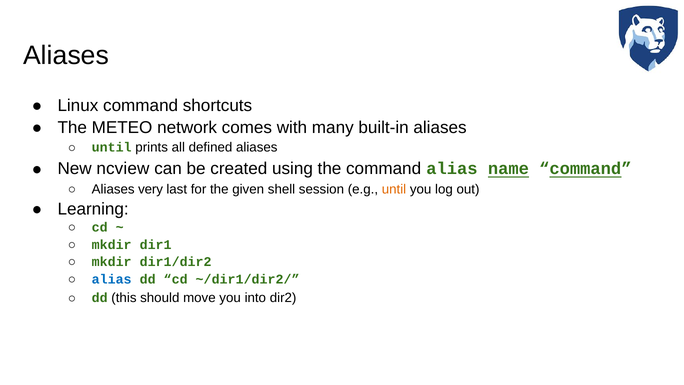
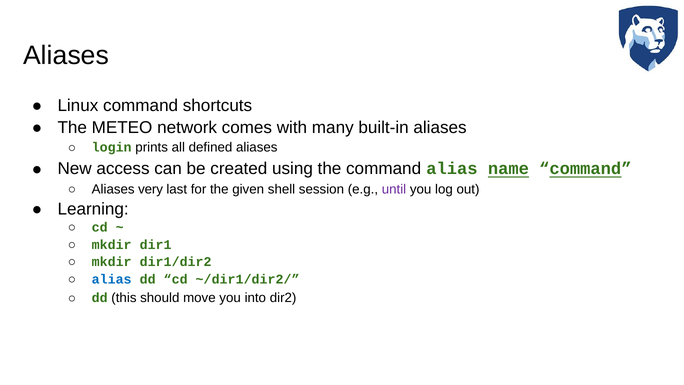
until: until -> login (112, 147)
ncview: ncview -> access (123, 168)
until colour: orange -> purple (394, 189)
